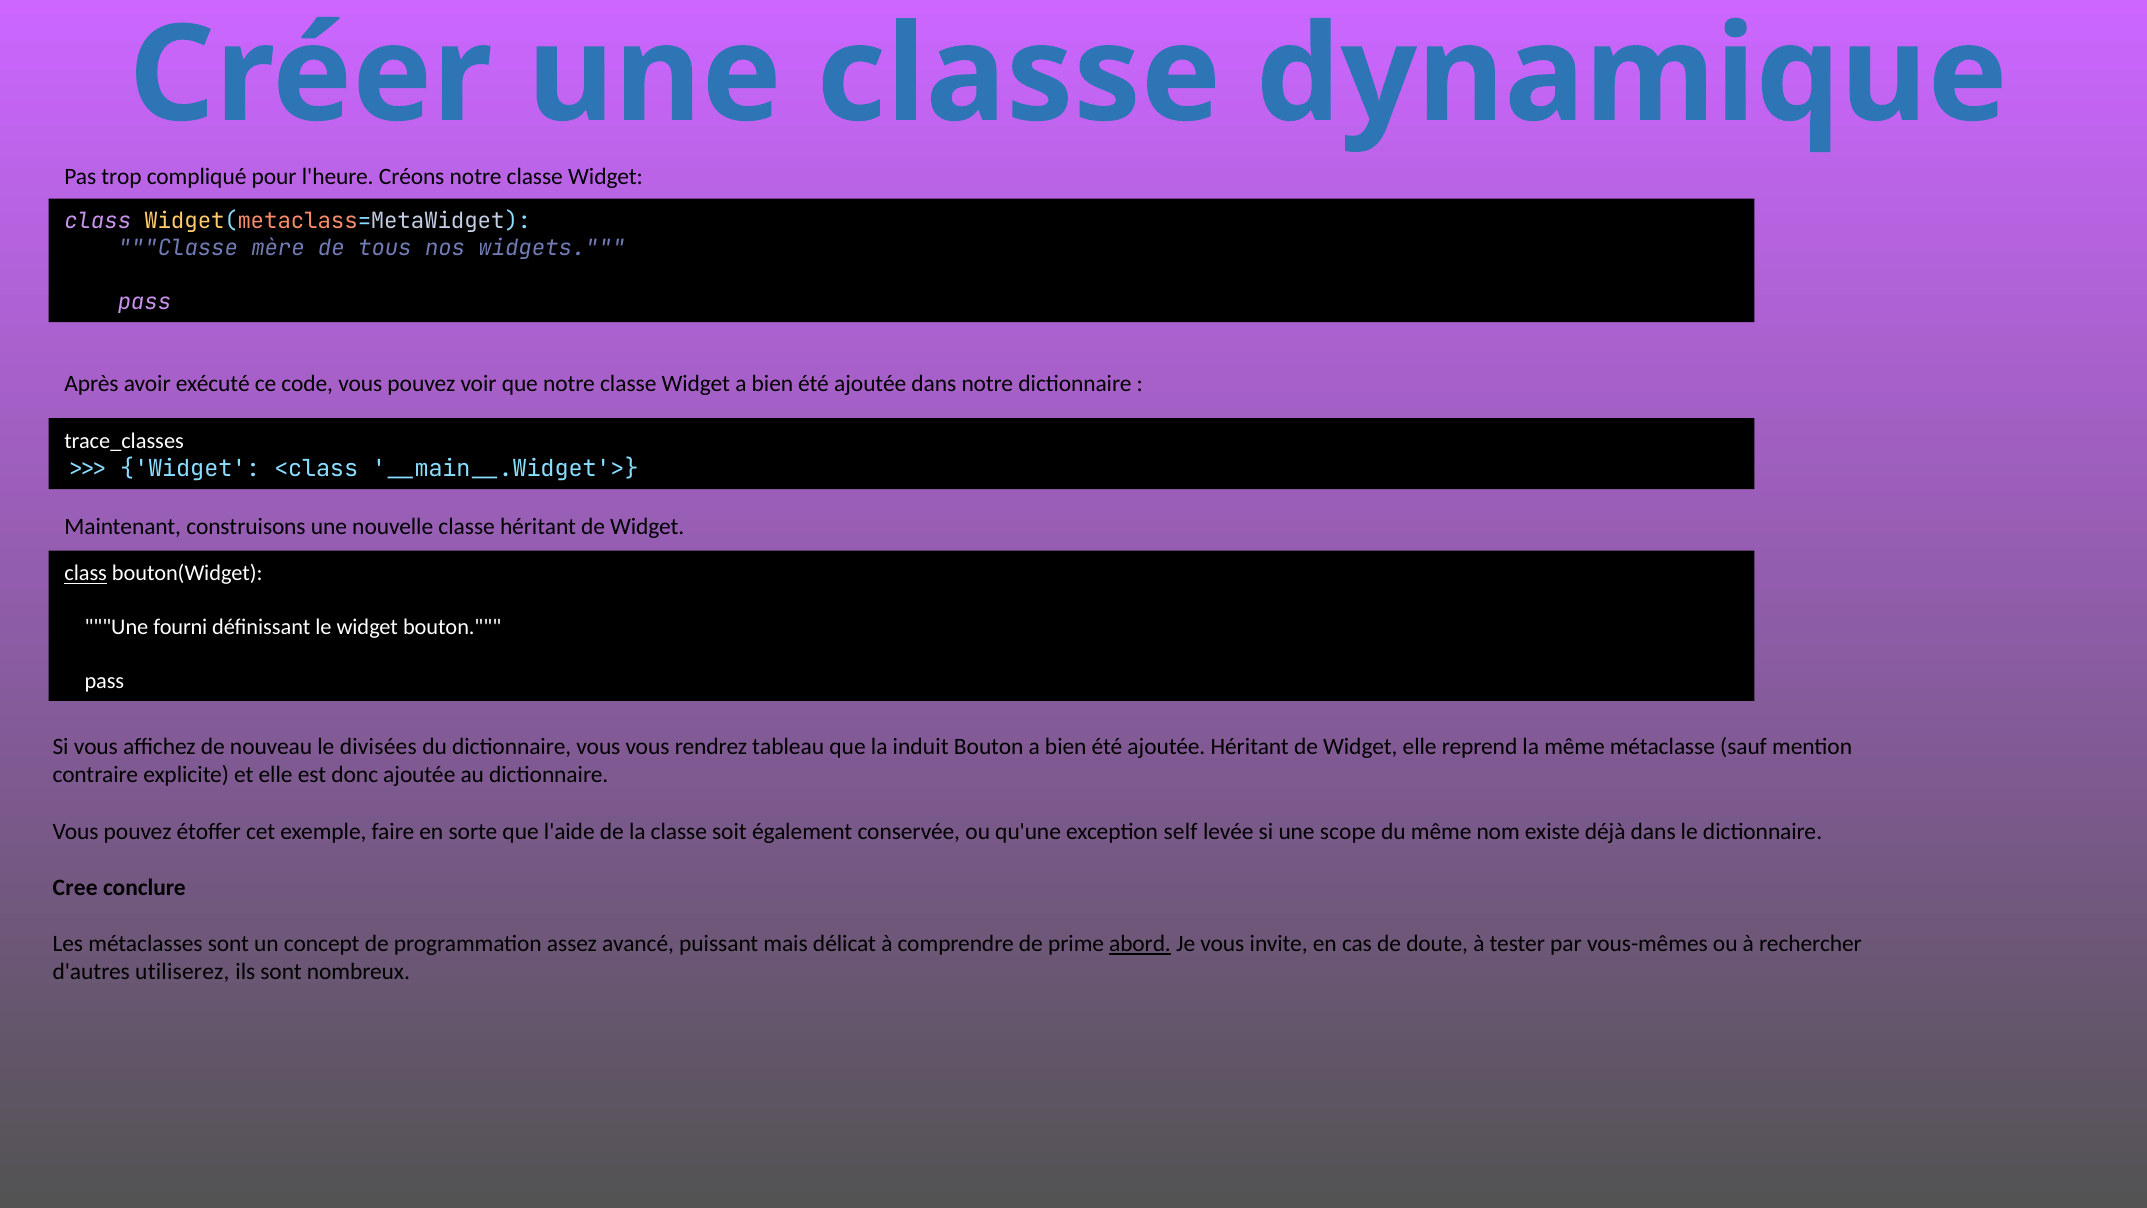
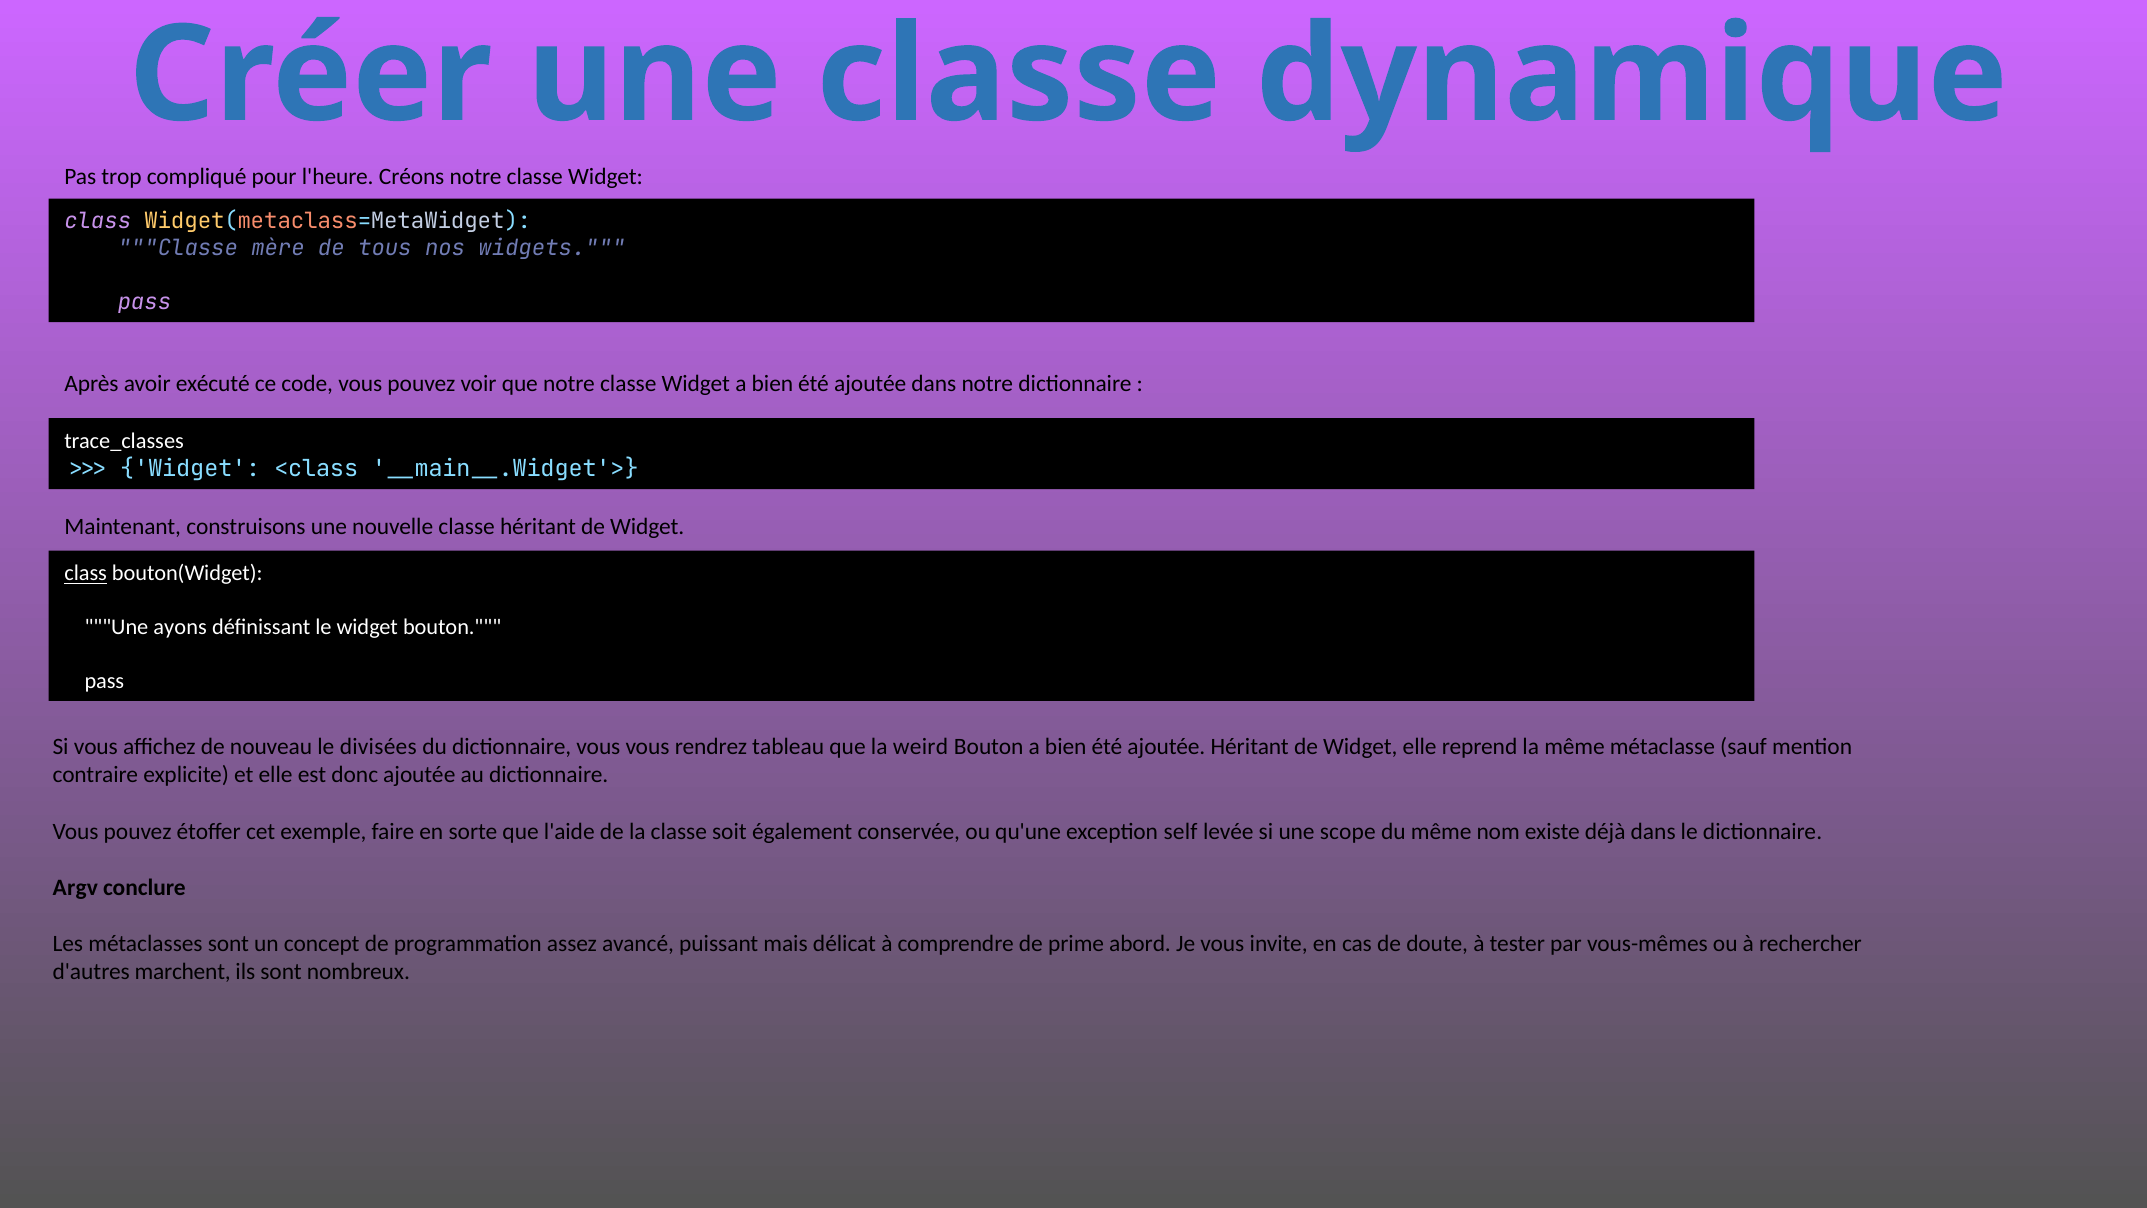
fourni: fourni -> ayons (180, 627)
induit: induit -> weird (921, 747)
Cree: Cree -> Argv (75, 887)
abord underline: present -> none (1140, 944)
utiliserez: utiliserez -> marchent (183, 972)
